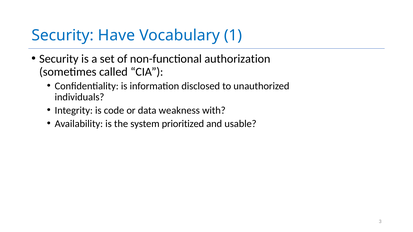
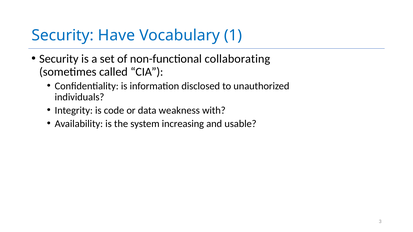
authorization: authorization -> collaborating (237, 59)
prioritized: prioritized -> increasing (183, 124)
